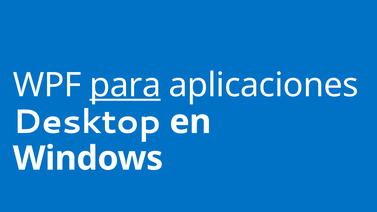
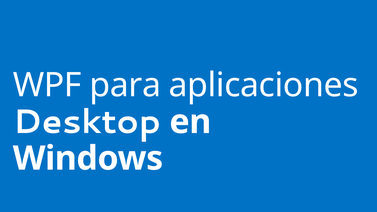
para underline: present -> none (125, 85)
